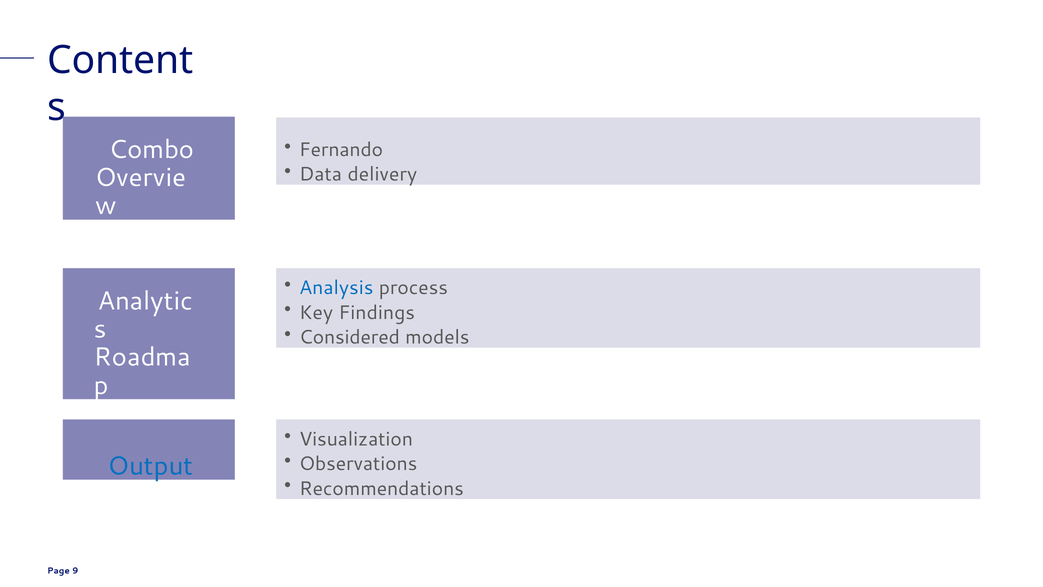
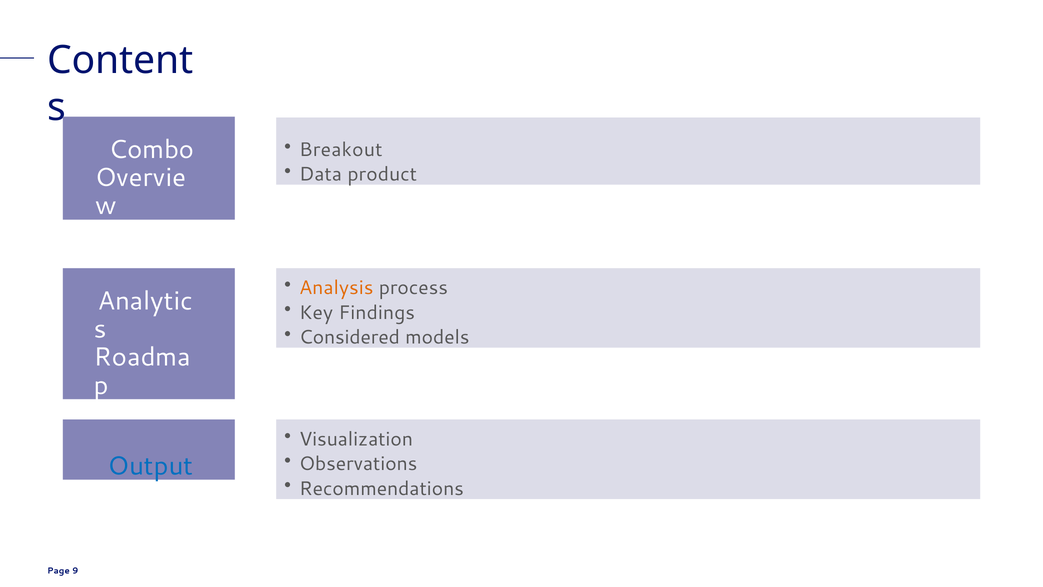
Fernando: Fernando -> Breakout (341, 150)
delivery: delivery -> product (382, 174)
Analysis colour: blue -> orange (336, 288)
